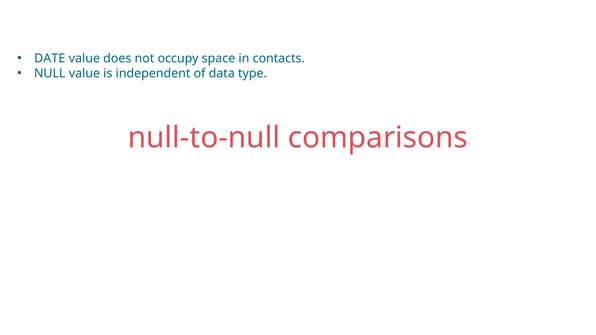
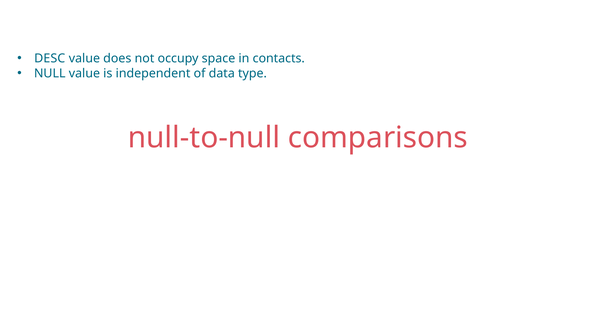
DATE: DATE -> DESC (50, 58)
